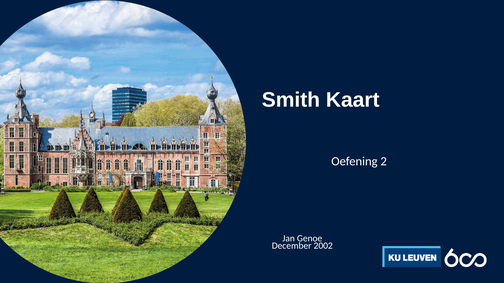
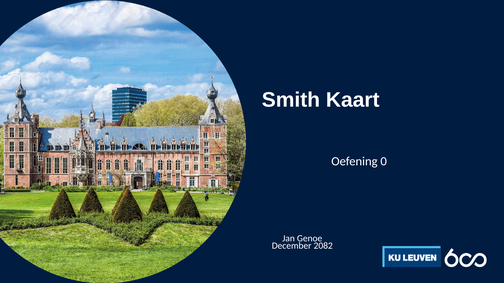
2: 2 -> 0 (384, 161)
2002: 2002 -> 2082 (323, 246)
